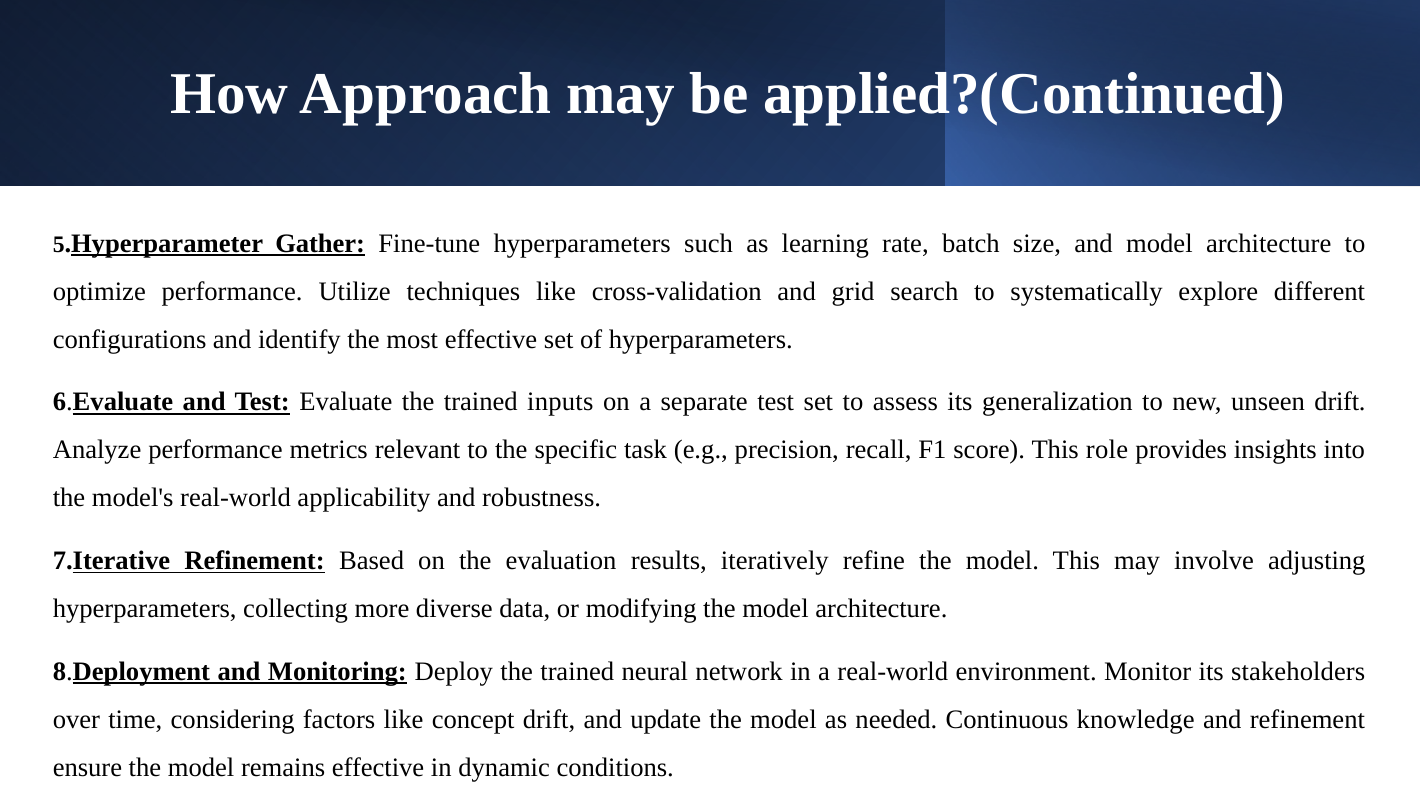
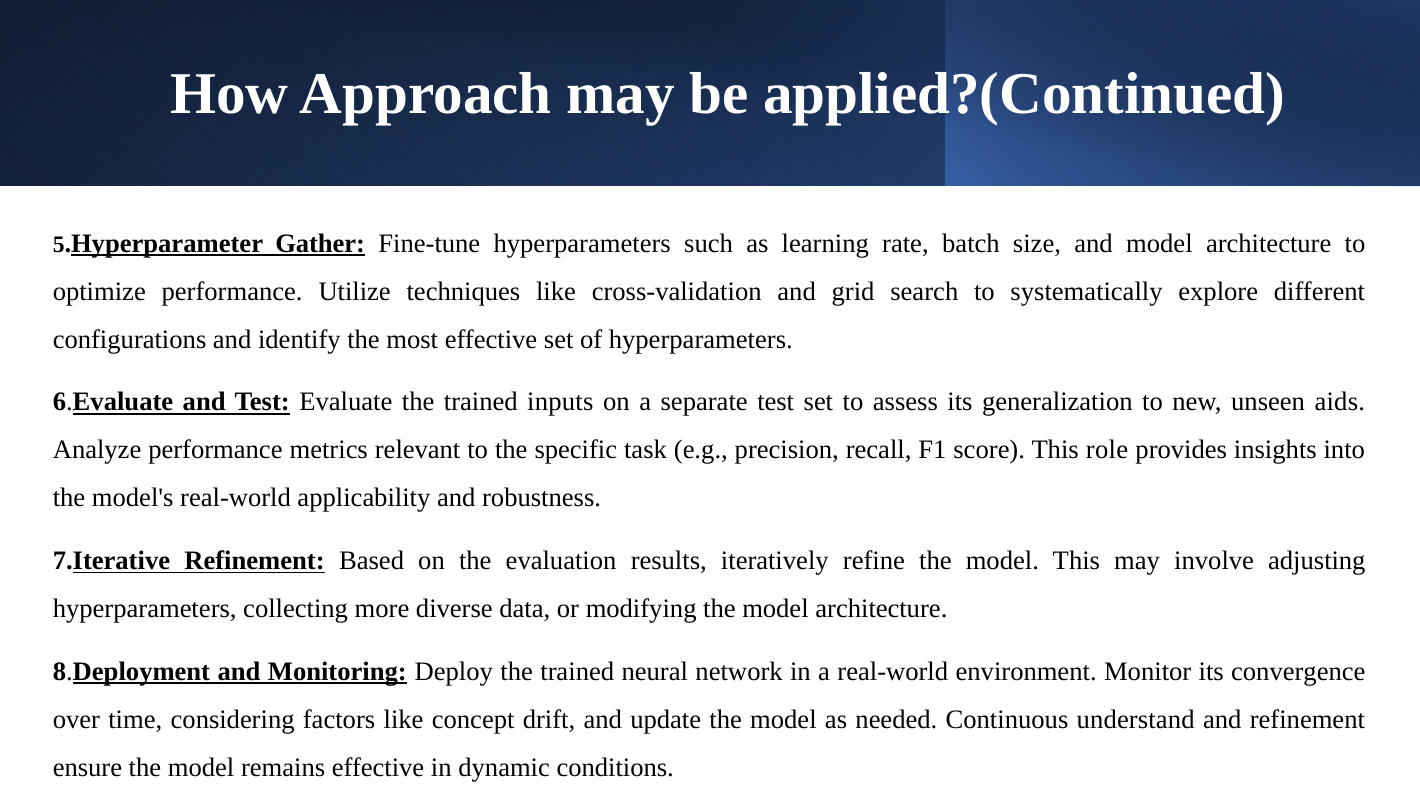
unseen drift: drift -> aids (1340, 402)
stakeholders: stakeholders -> convergence (1298, 671)
knowledge: knowledge -> understand (1136, 719)
